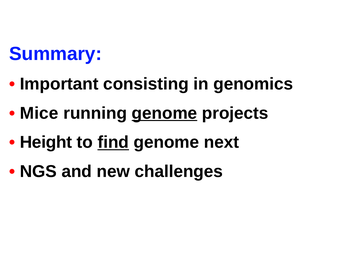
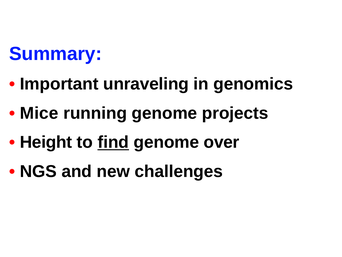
consisting: consisting -> unraveling (146, 84)
genome underline: present -> none (164, 113)
next: next -> over (222, 142)
